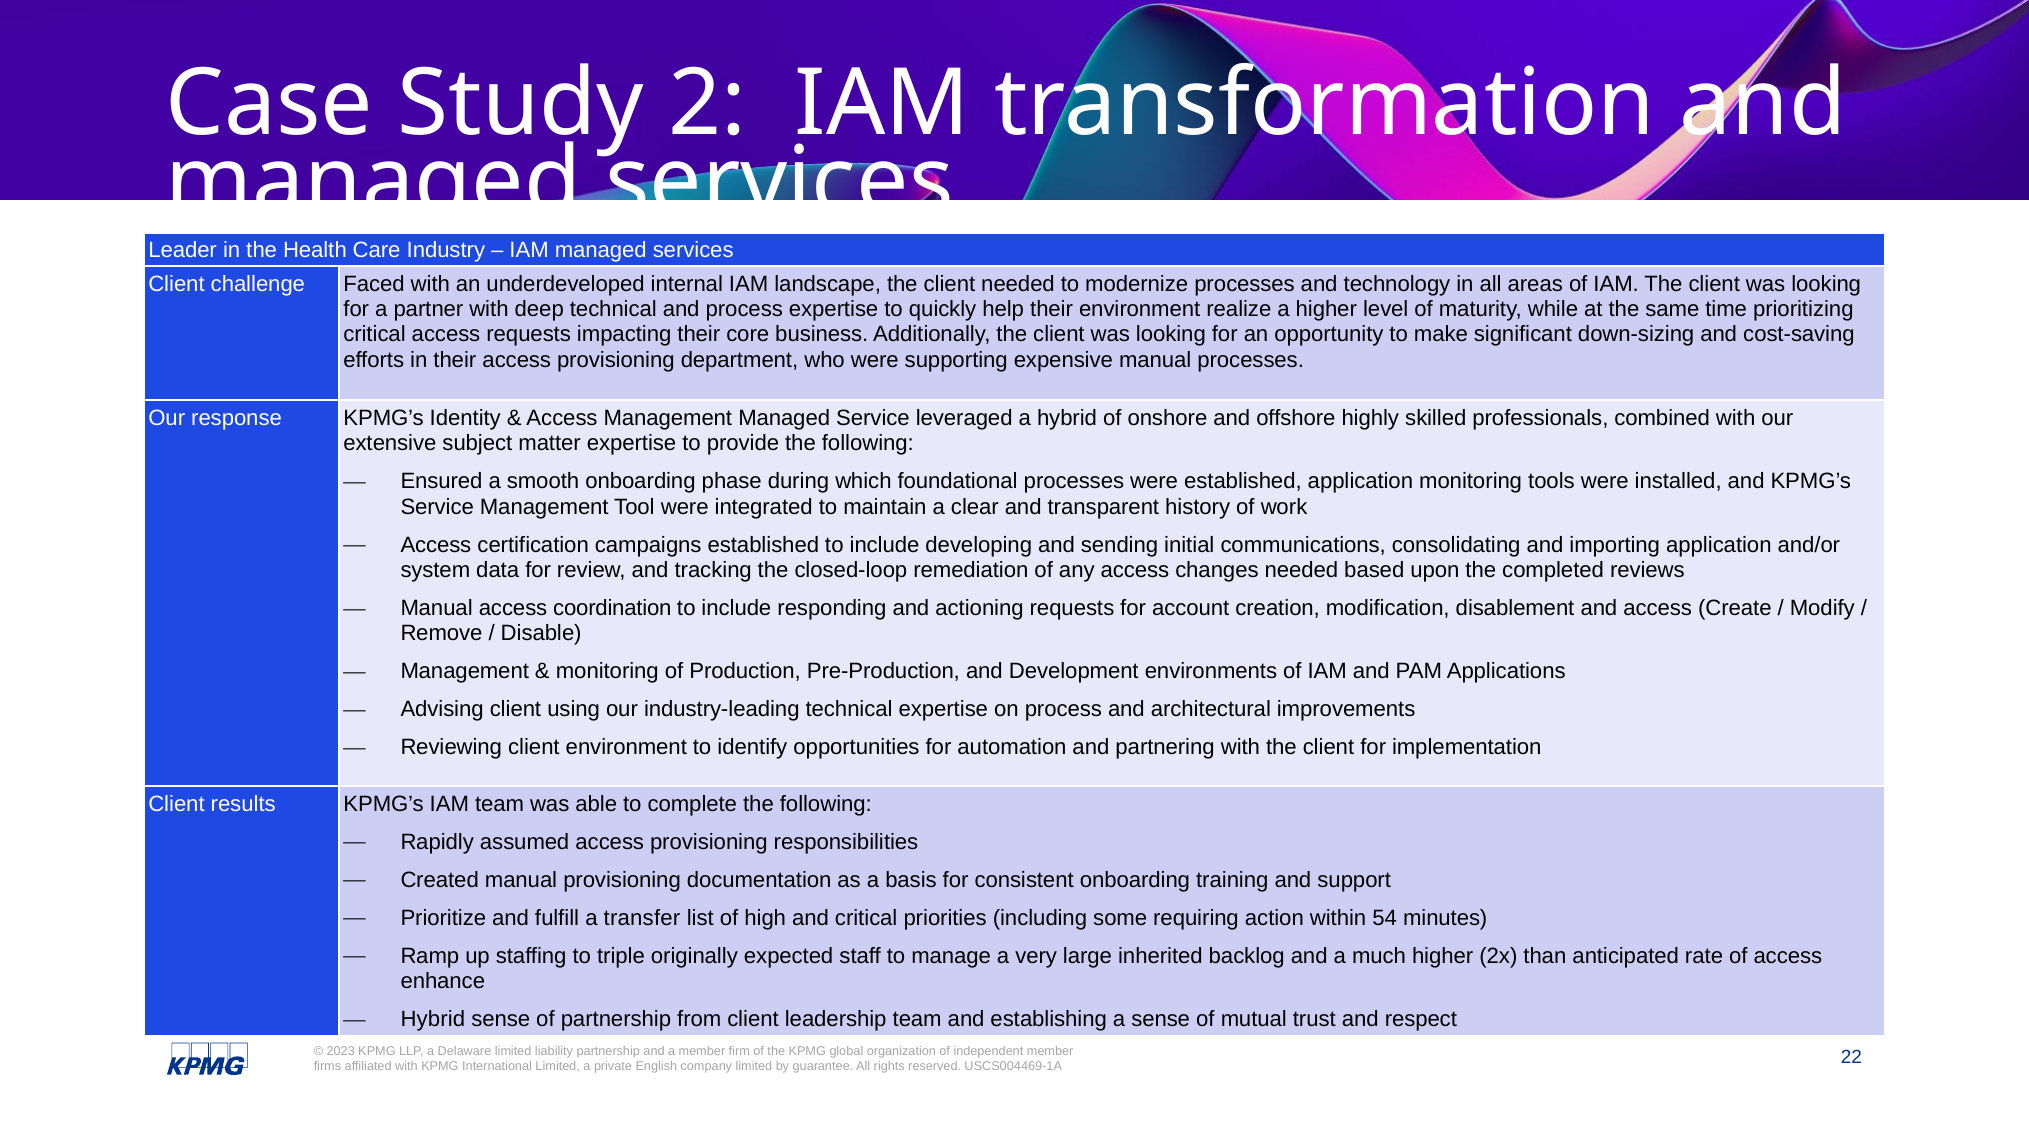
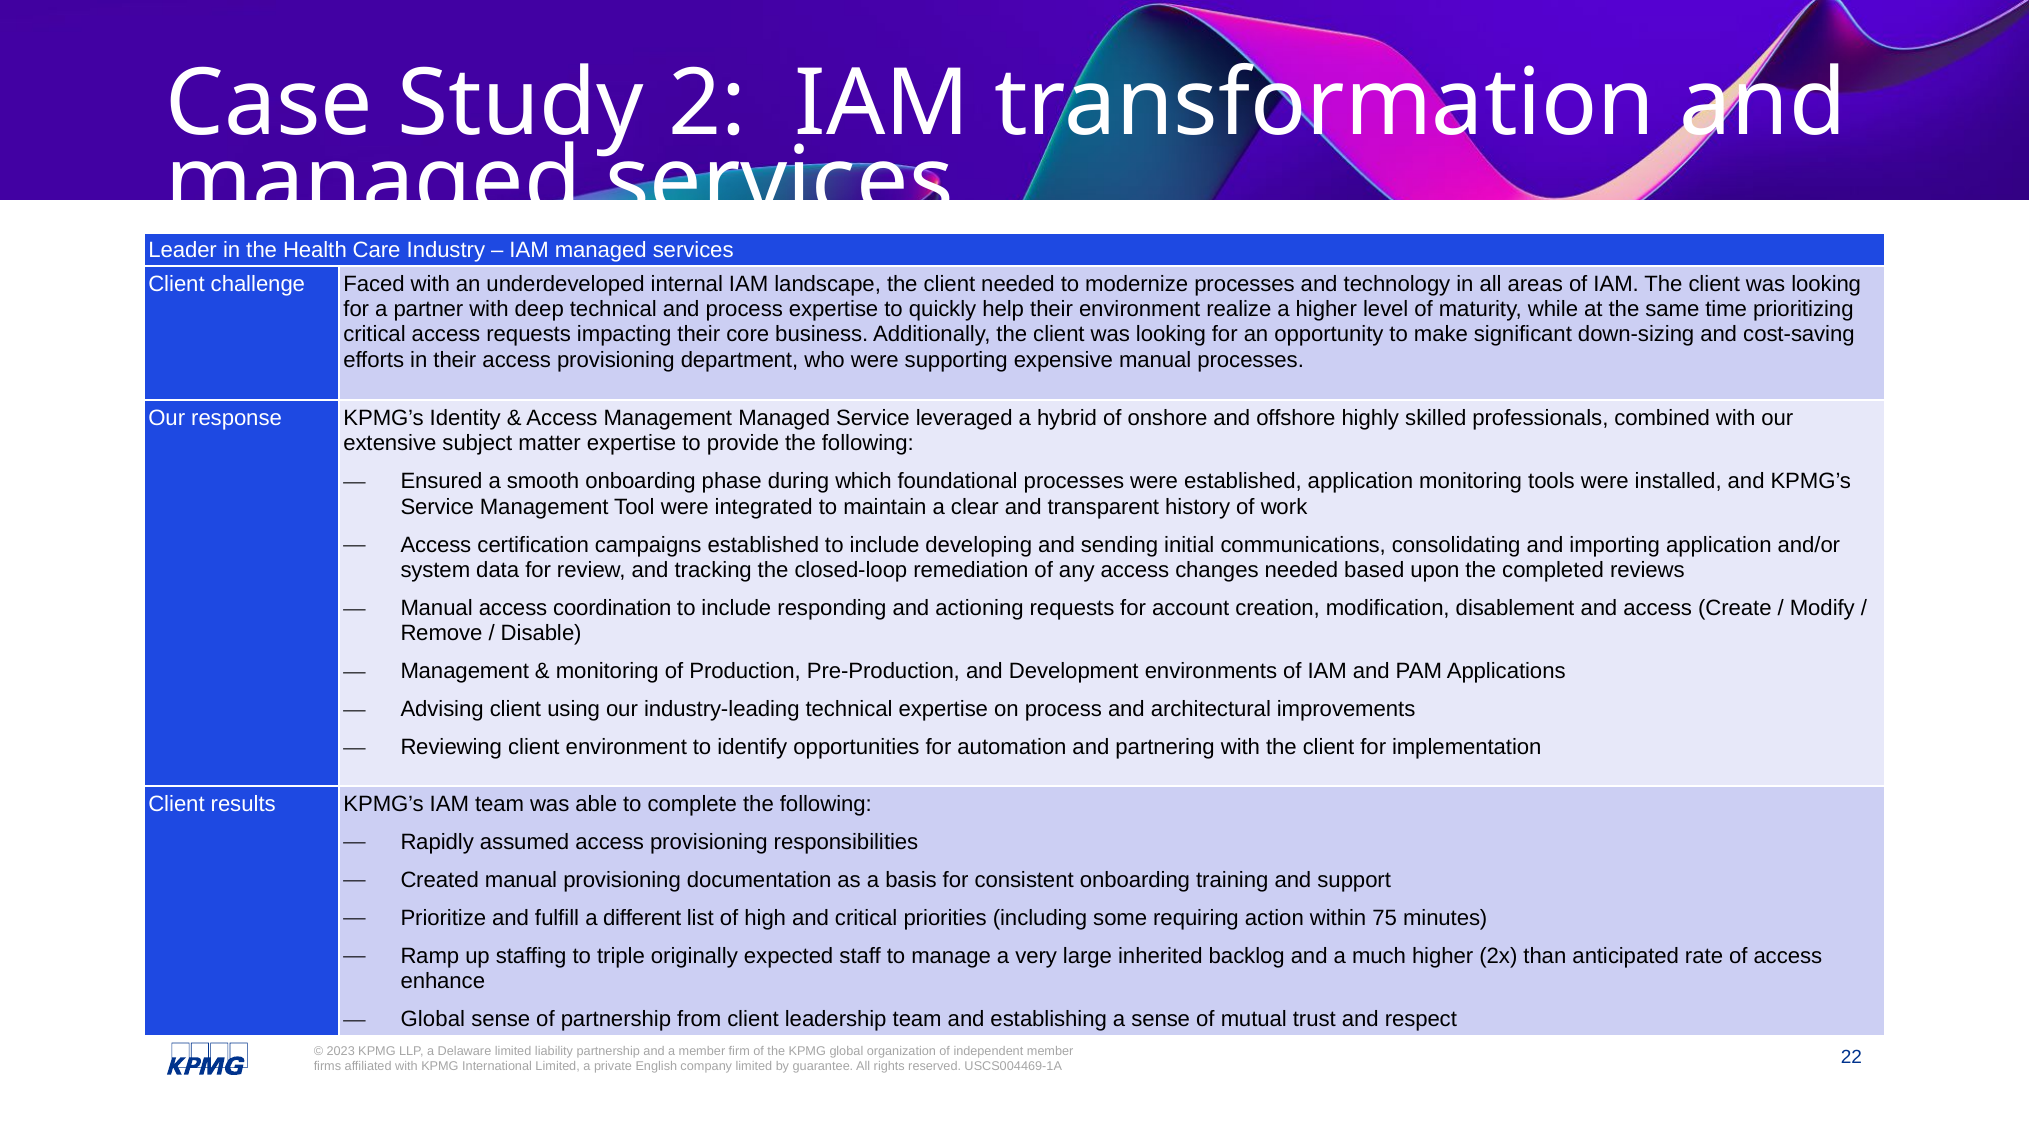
transfer: transfer -> different (642, 918)
54: 54 -> 75 (1385, 918)
Hybrid: Hybrid -> Global (433, 1020)
